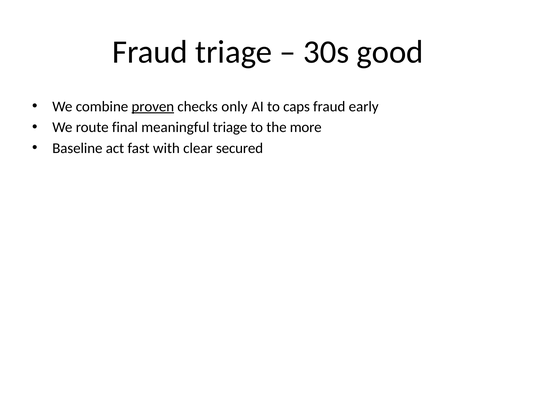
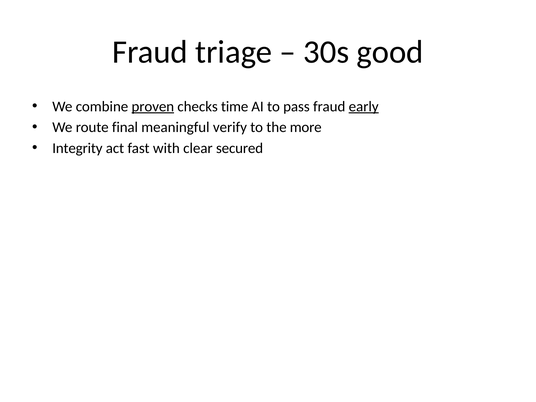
only: only -> time (235, 106)
caps: caps -> pass (296, 106)
early underline: none -> present (364, 106)
meaningful triage: triage -> verify (230, 127)
Baseline: Baseline -> Integrity (77, 148)
